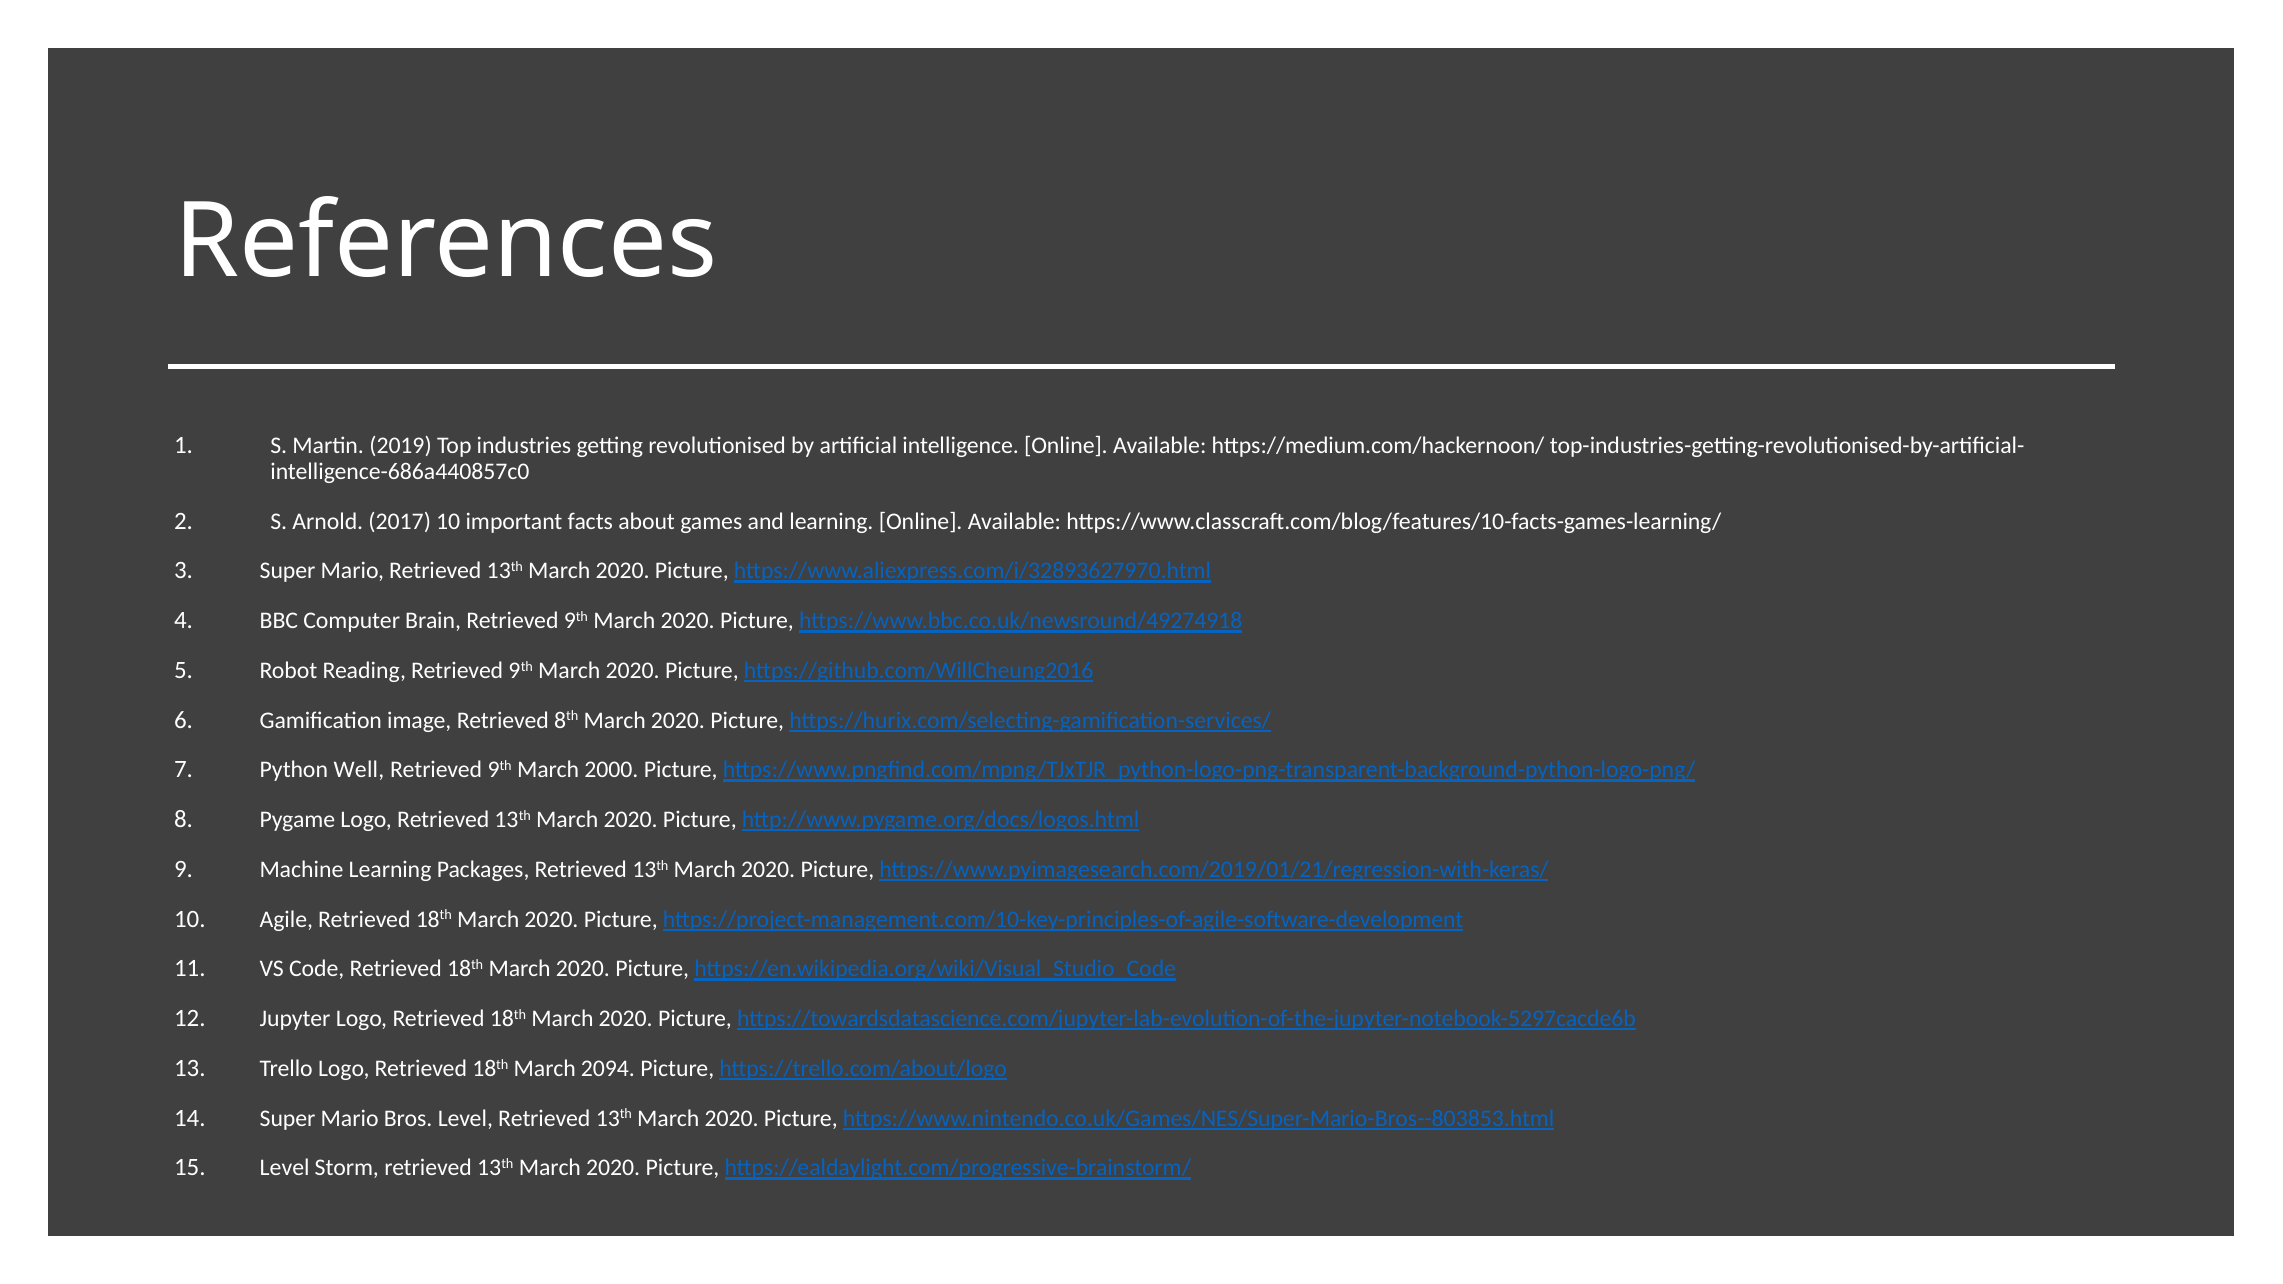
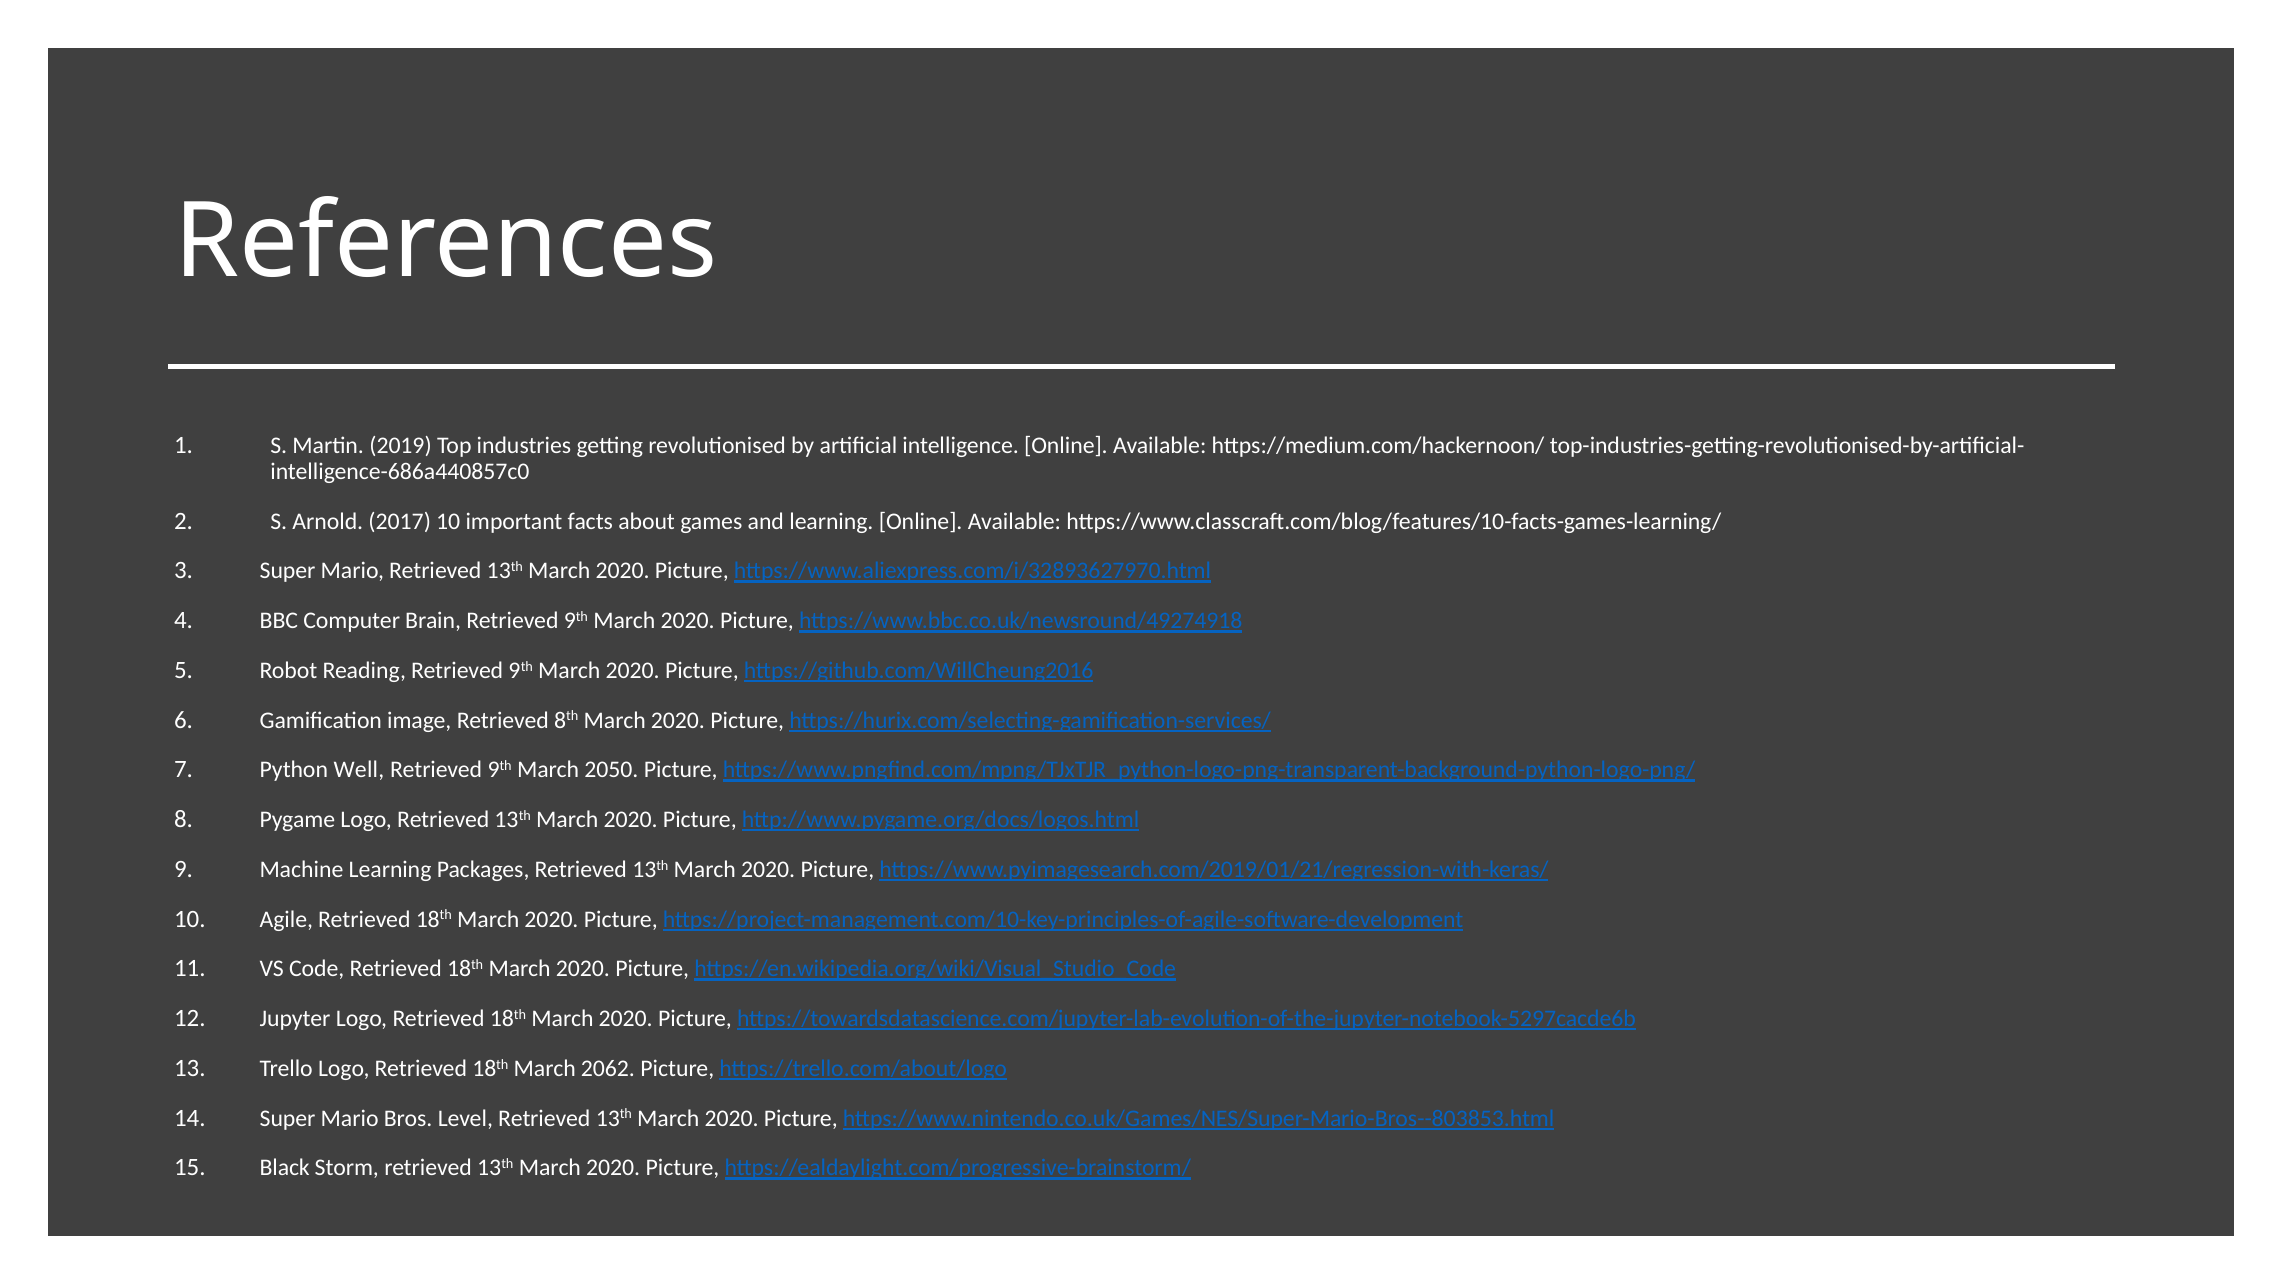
2000: 2000 -> 2050 (611, 770)
2094: 2094 -> 2062 (608, 1069)
Level: Level -> Black (285, 1168)
